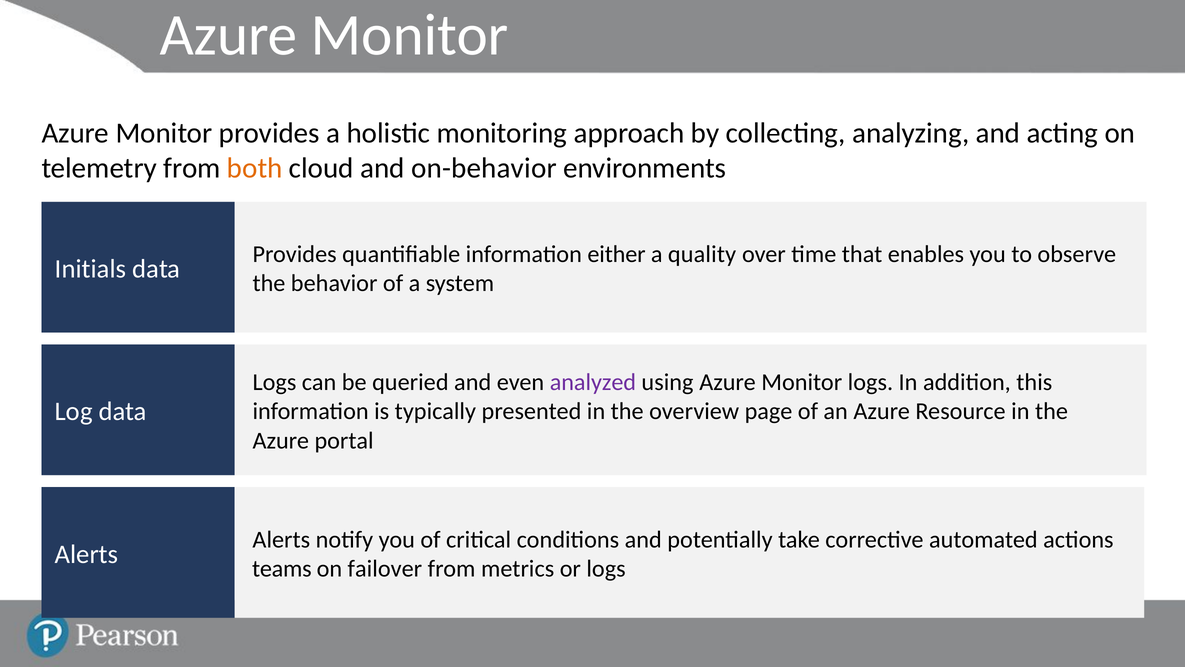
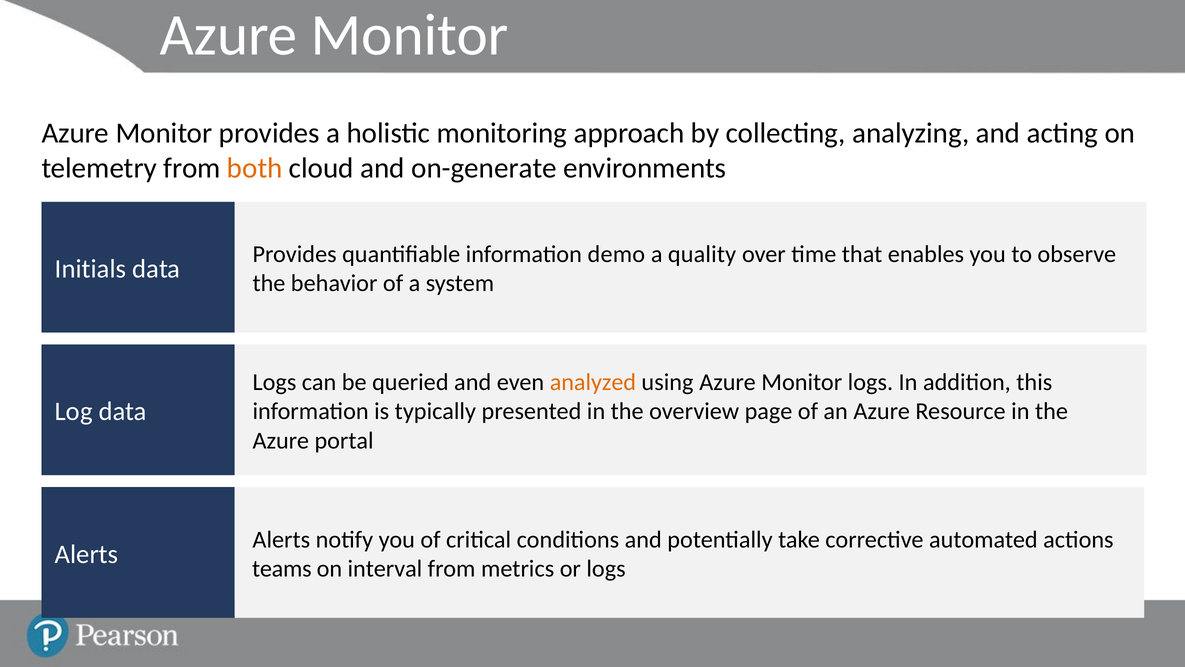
on-behavior: on-behavior -> on-generate (484, 168)
either: either -> demo (616, 254)
analyzed colour: purple -> orange (593, 382)
failover: failover -> interval (385, 568)
